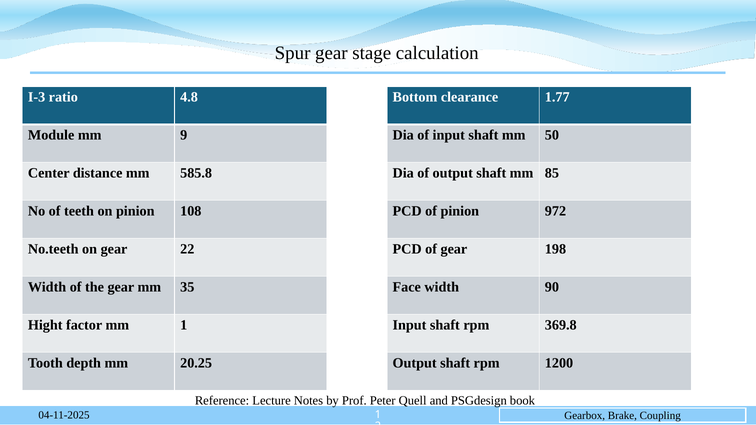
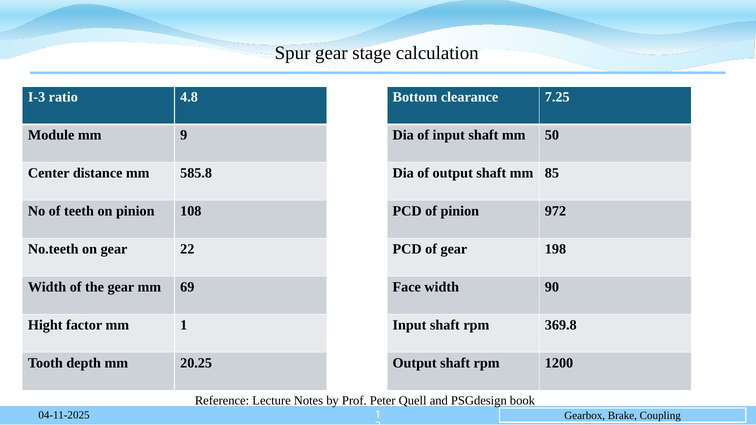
1.77: 1.77 -> 7.25 (557, 97)
35: 35 -> 69 (187, 287)
